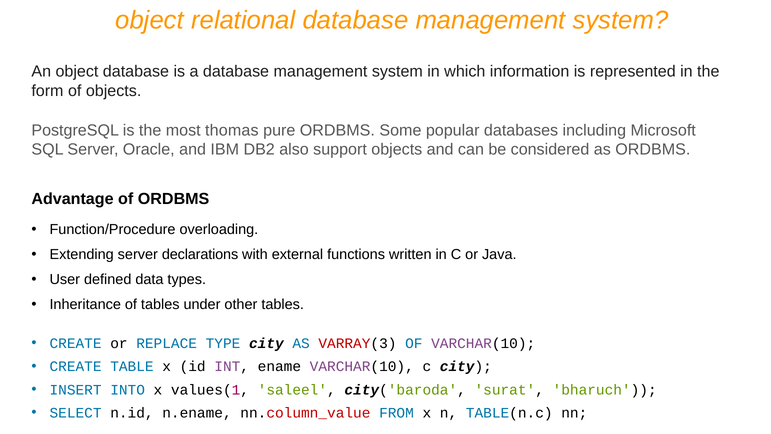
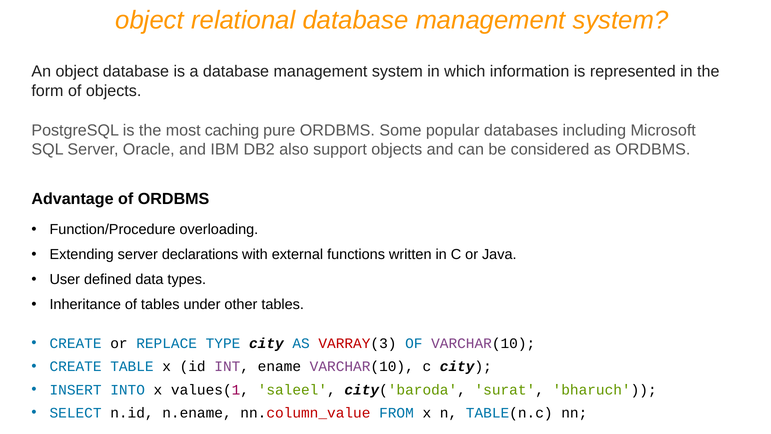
thomas: thomas -> caching (232, 130)
